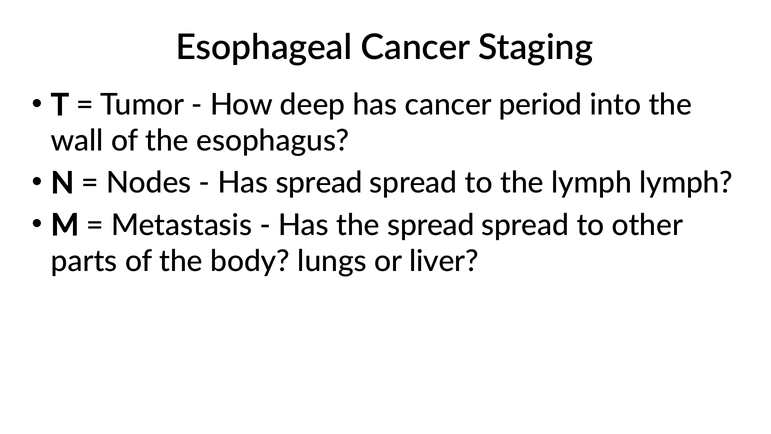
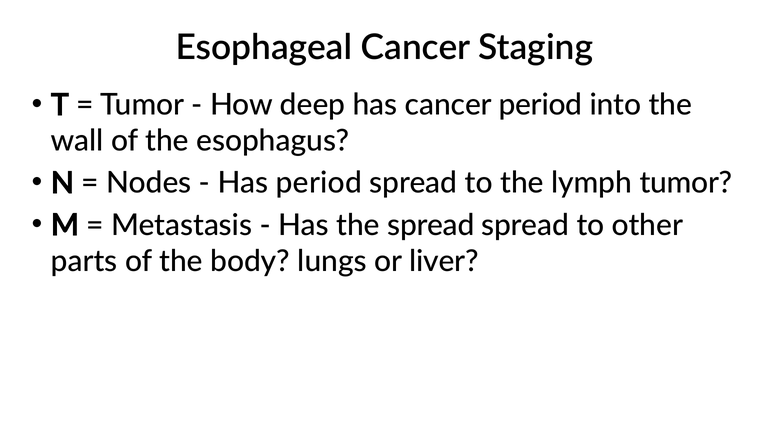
Has spread: spread -> period (319, 183)
lymph lymph: lymph -> tumor (686, 183)
